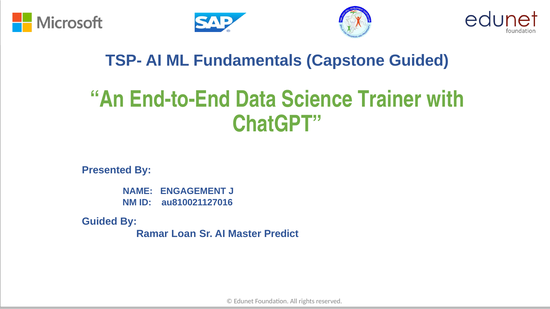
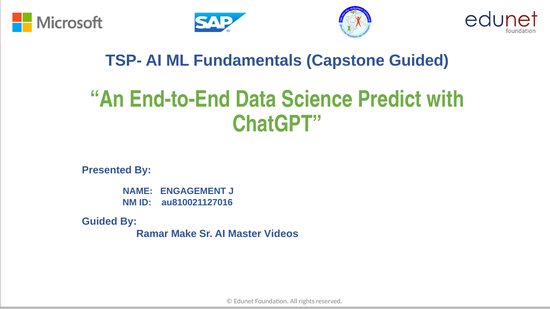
Trainer: Trainer -> Predict (390, 99)
Loan: Loan -> Make (184, 234)
Predict: Predict -> Videos (281, 234)
